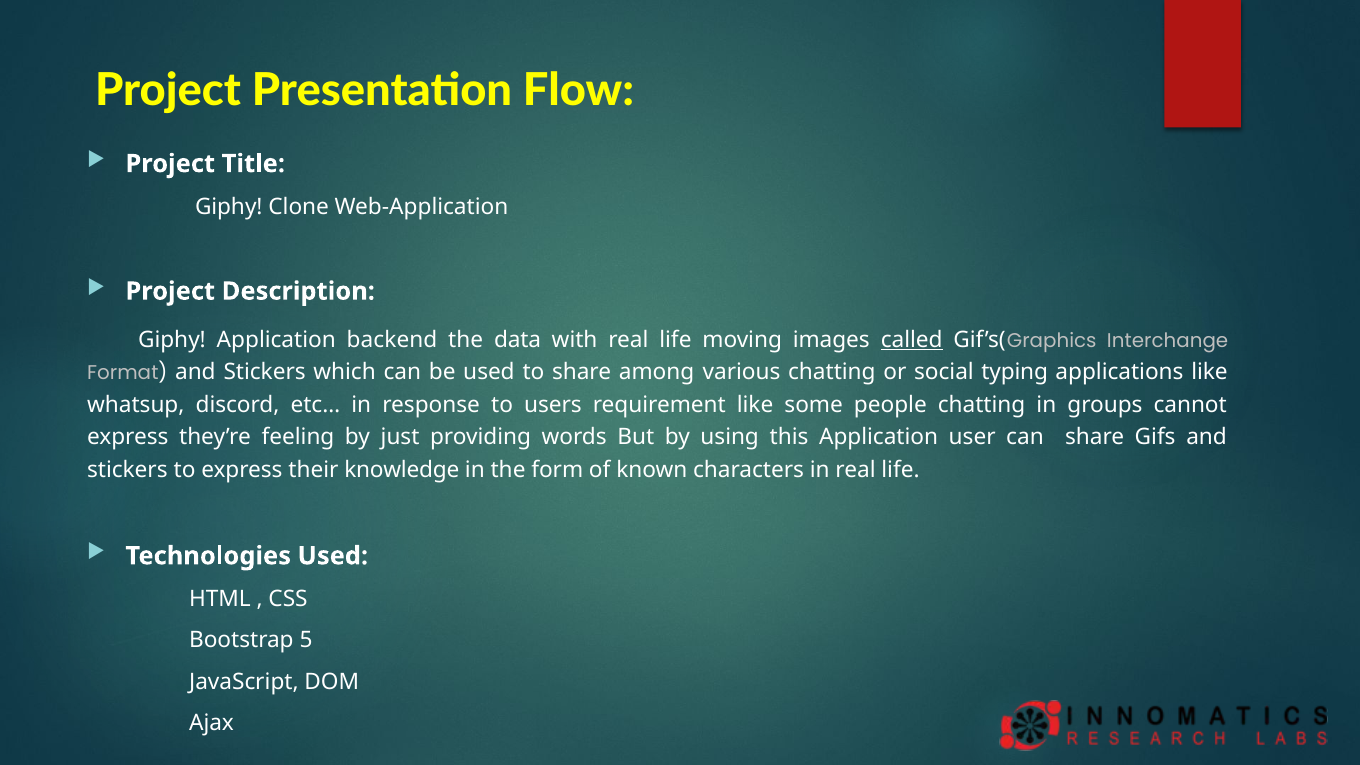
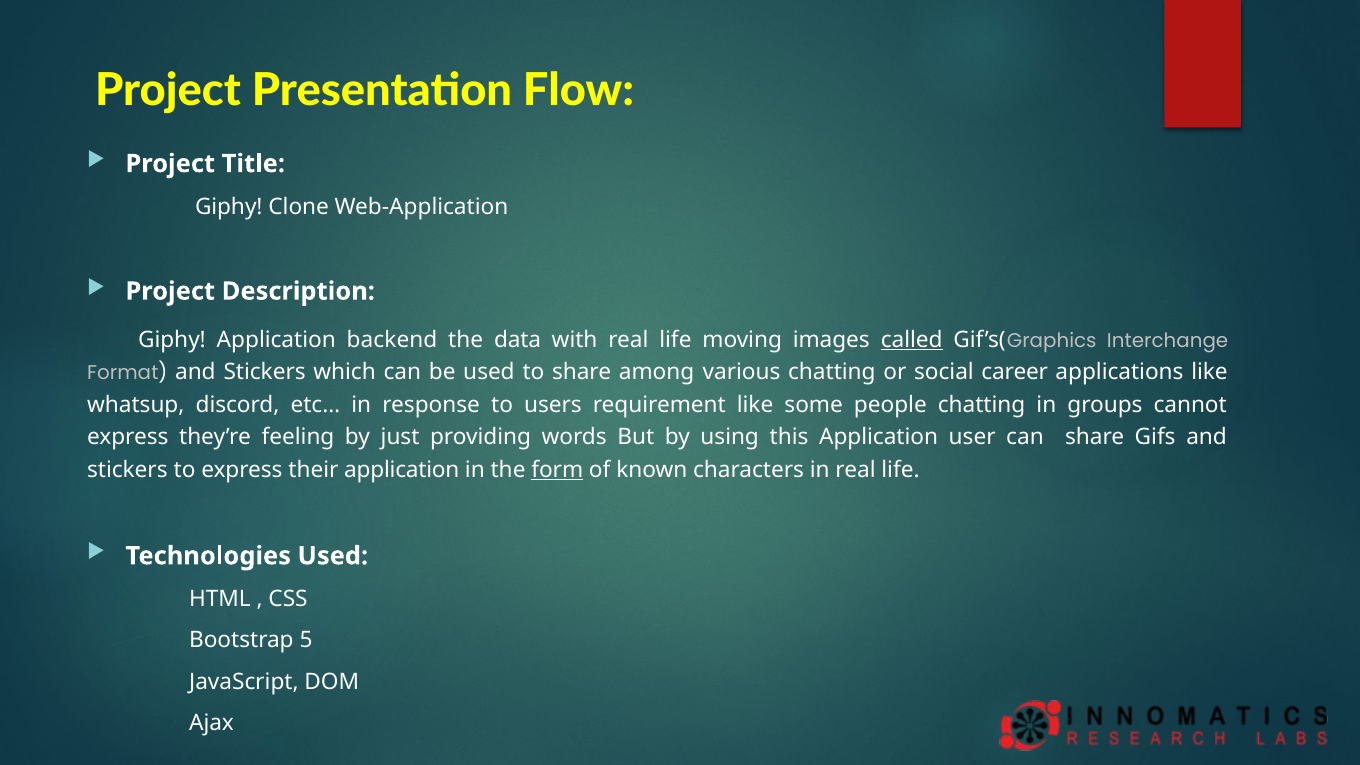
typing: typing -> career (1015, 372)
their knowledge: knowledge -> application (402, 470)
form underline: none -> present (557, 470)
